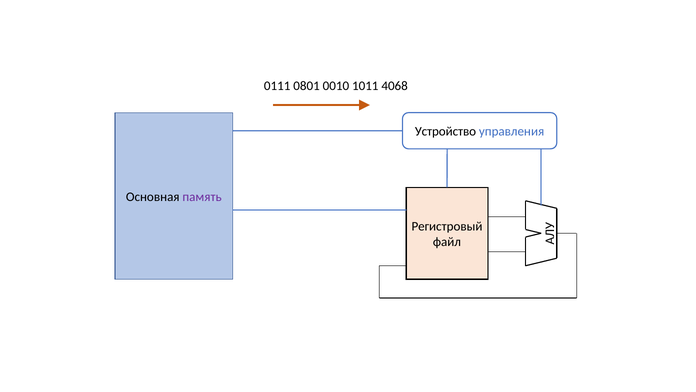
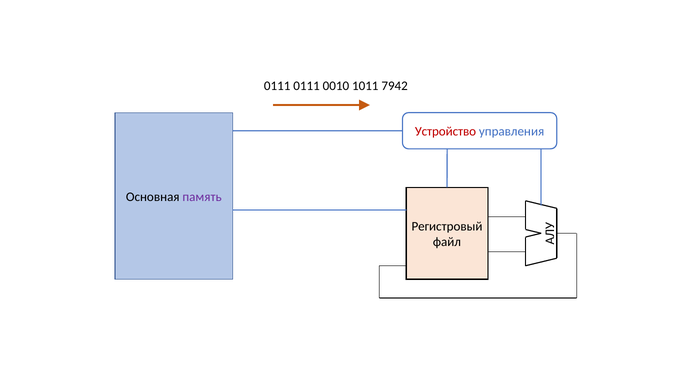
0111 0801: 0801 -> 0111 (307, 86)
4068: 4068 -> 7942 (395, 86)
Устройство colour: black -> red (445, 131)
